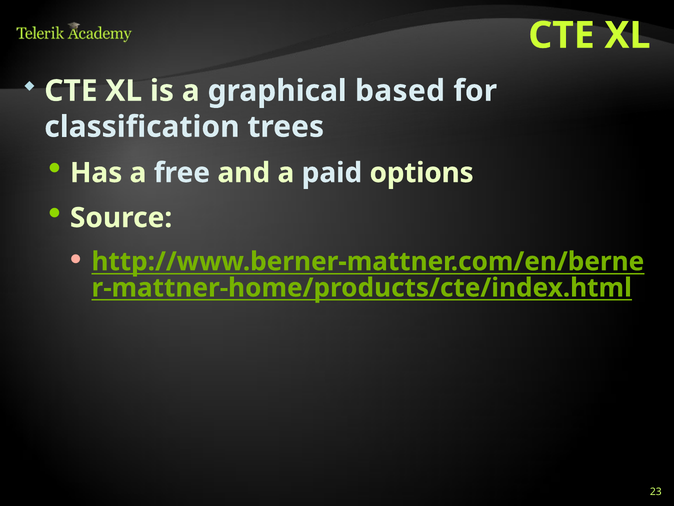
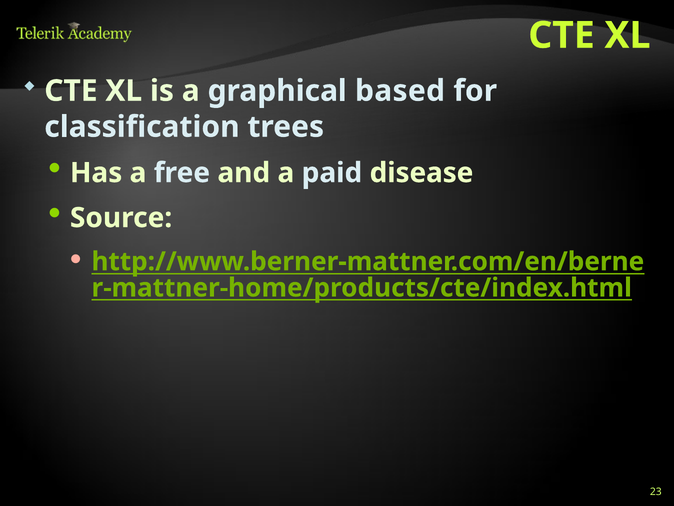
options: options -> disease (422, 173)
